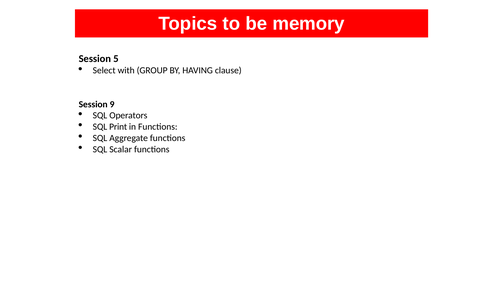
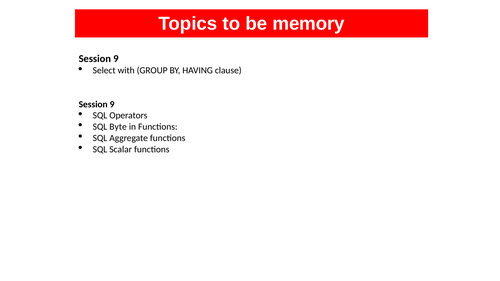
5: 5 -> 9 (116, 59)
Print: Print -> Byte (118, 127)
